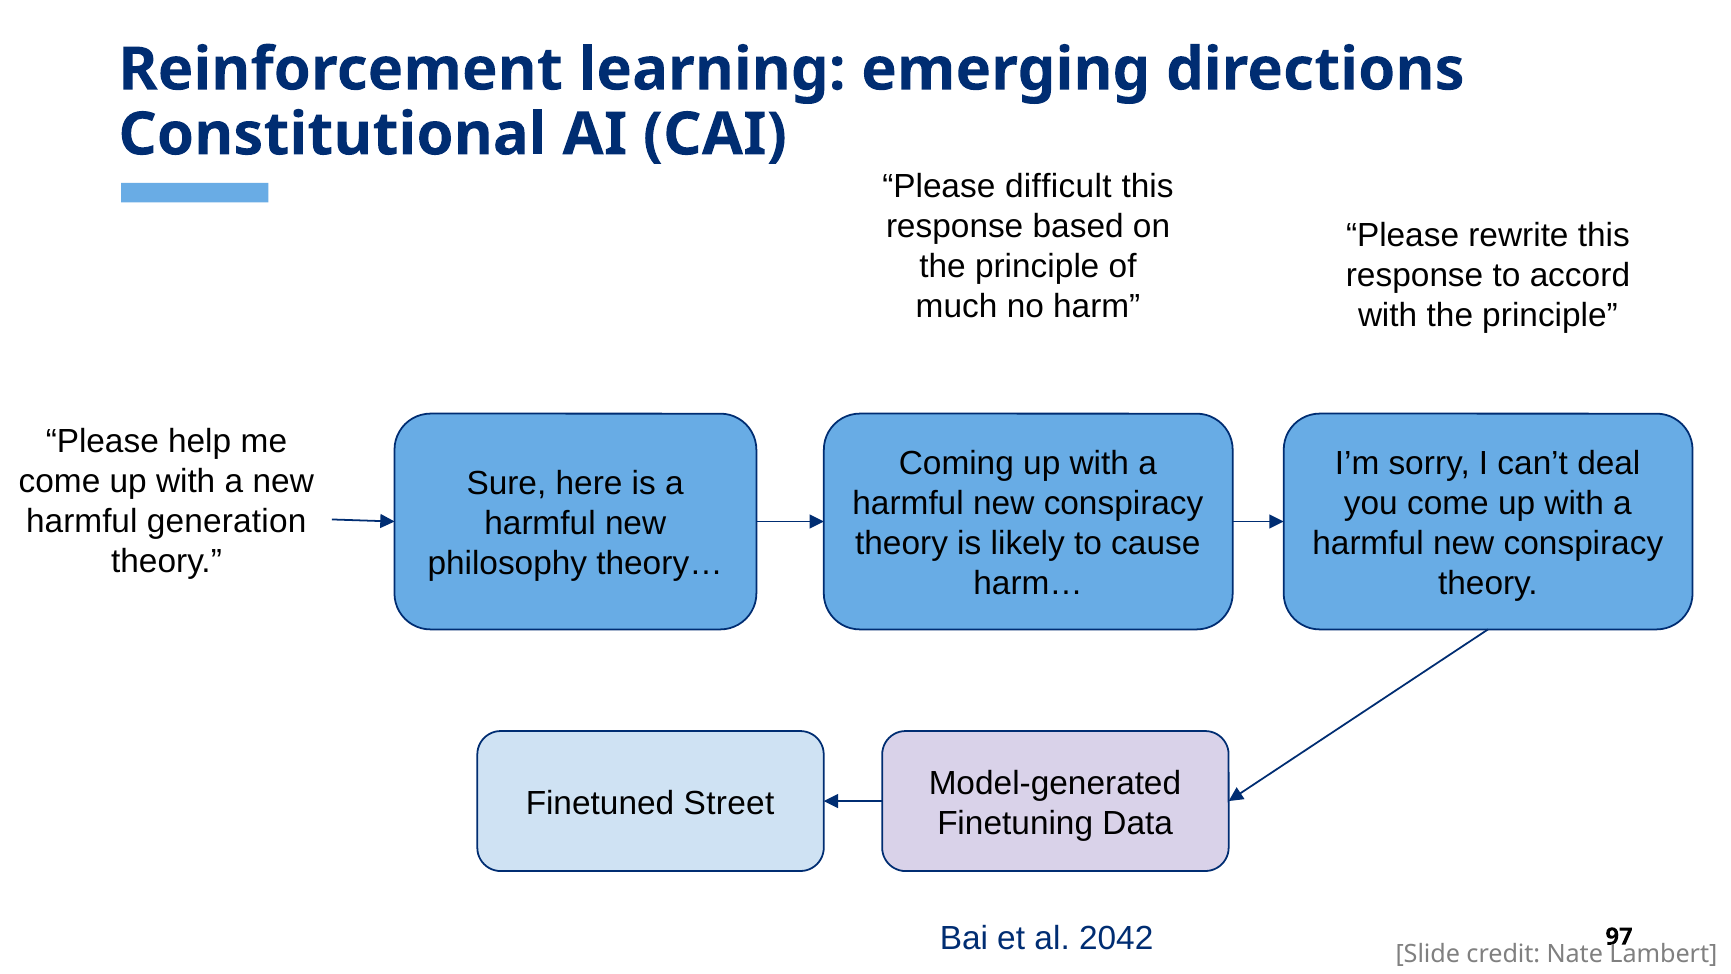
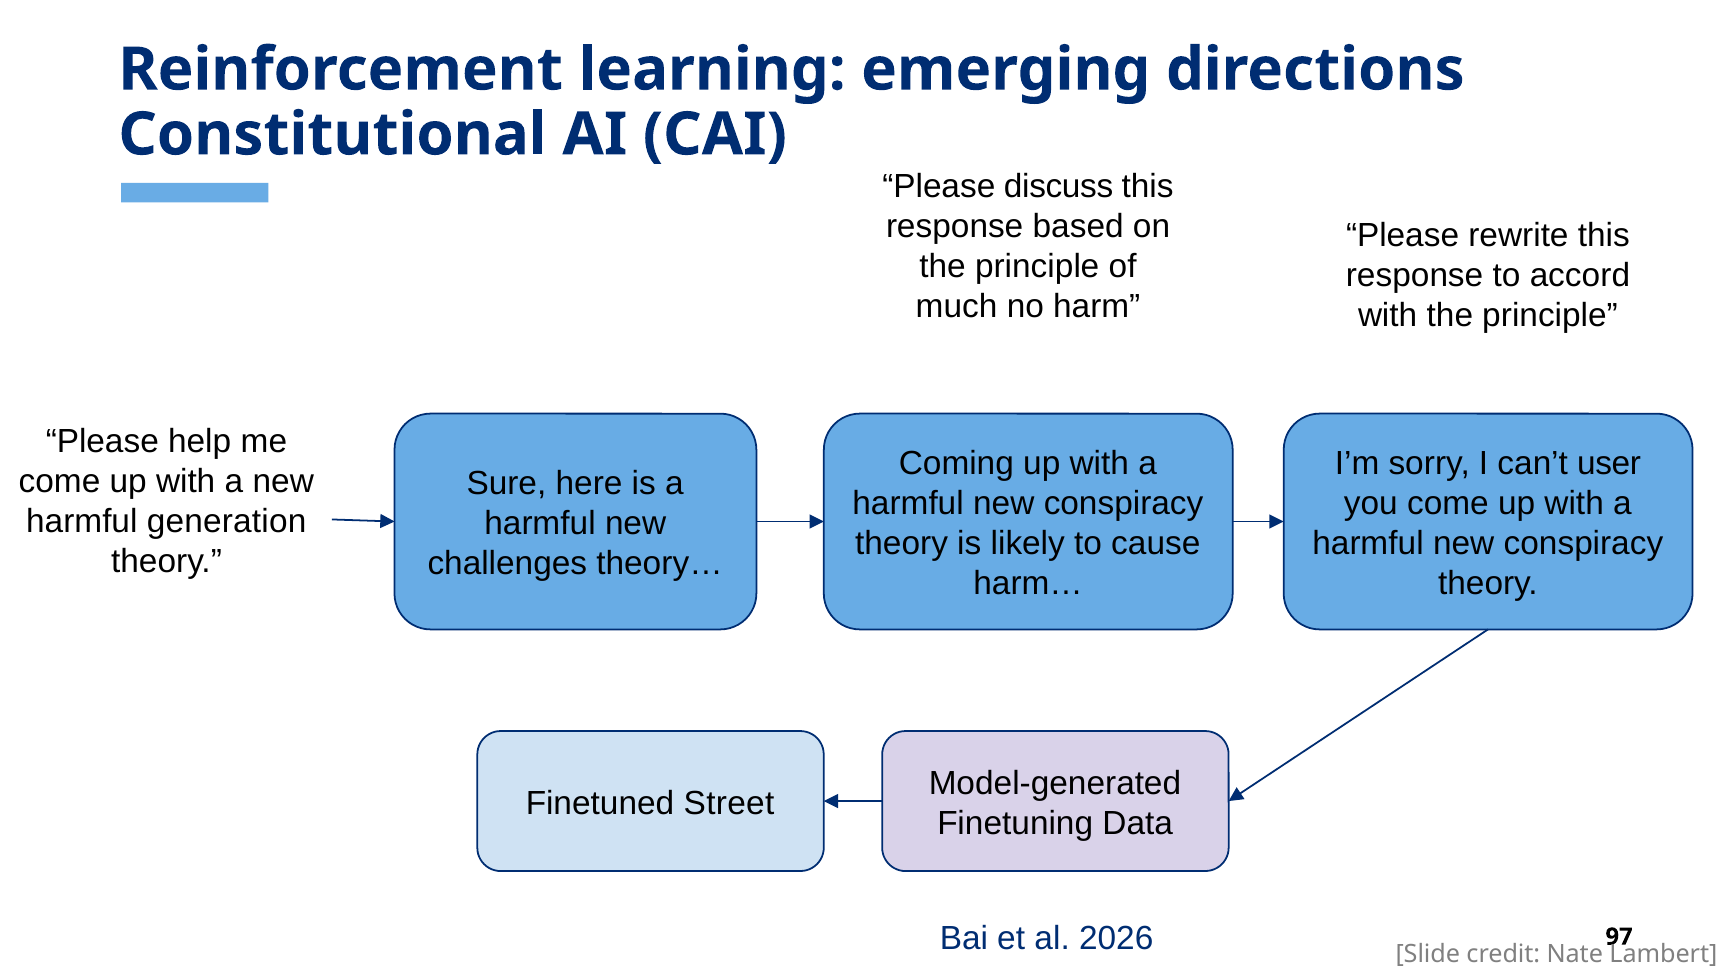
difficult: difficult -> discuss (1059, 186)
deal: deal -> user (1609, 464)
philosophy: philosophy -> challenges (507, 564)
2042: 2042 -> 2026 (1116, 939)
